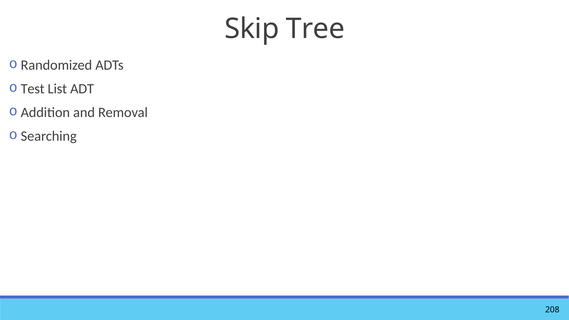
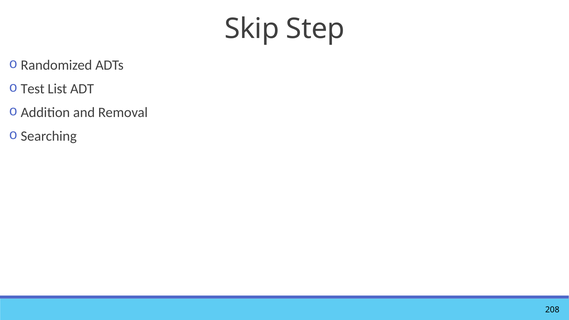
Tree: Tree -> Step (315, 29)
